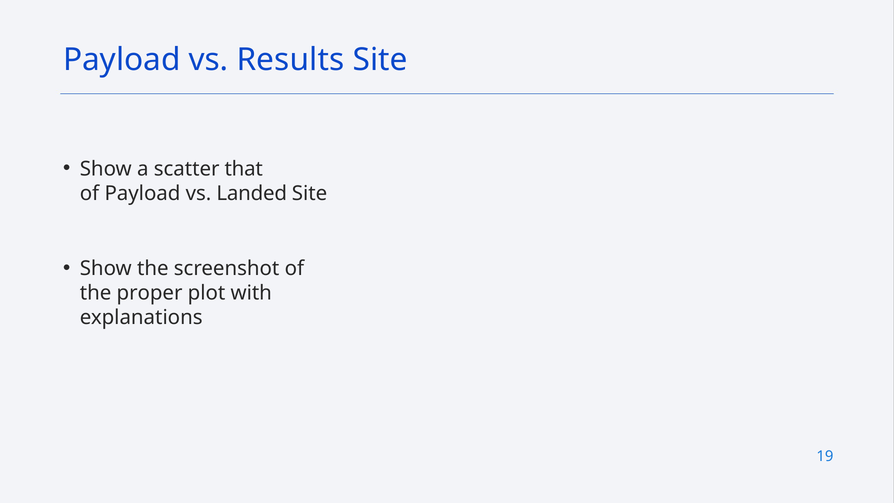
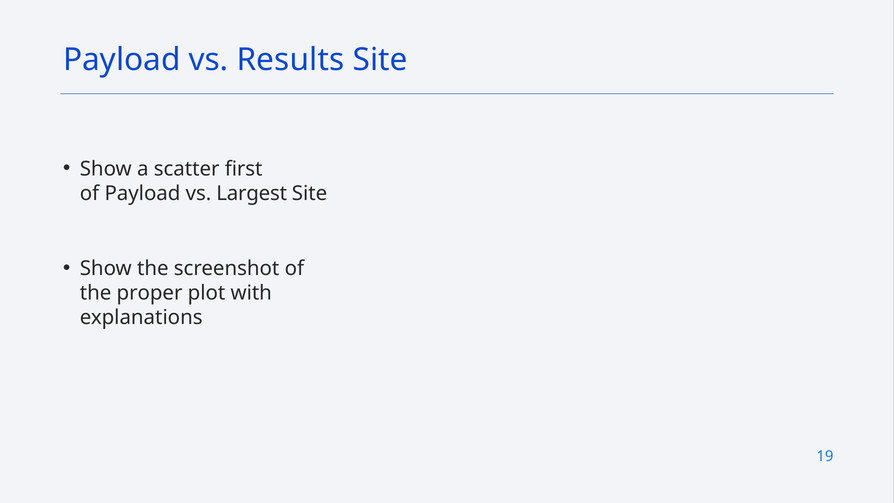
that: that -> first (244, 169)
Landed: Landed -> Largest (252, 193)
